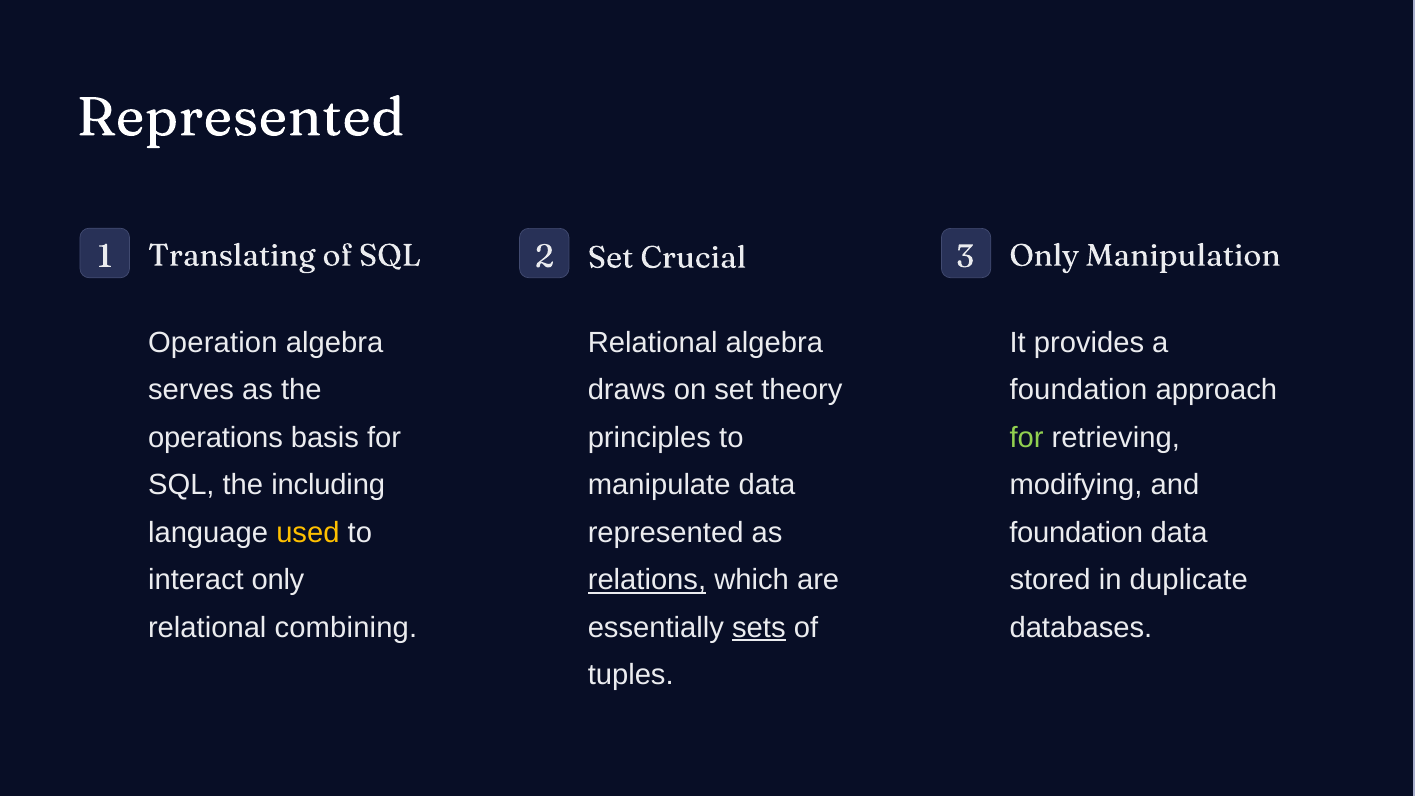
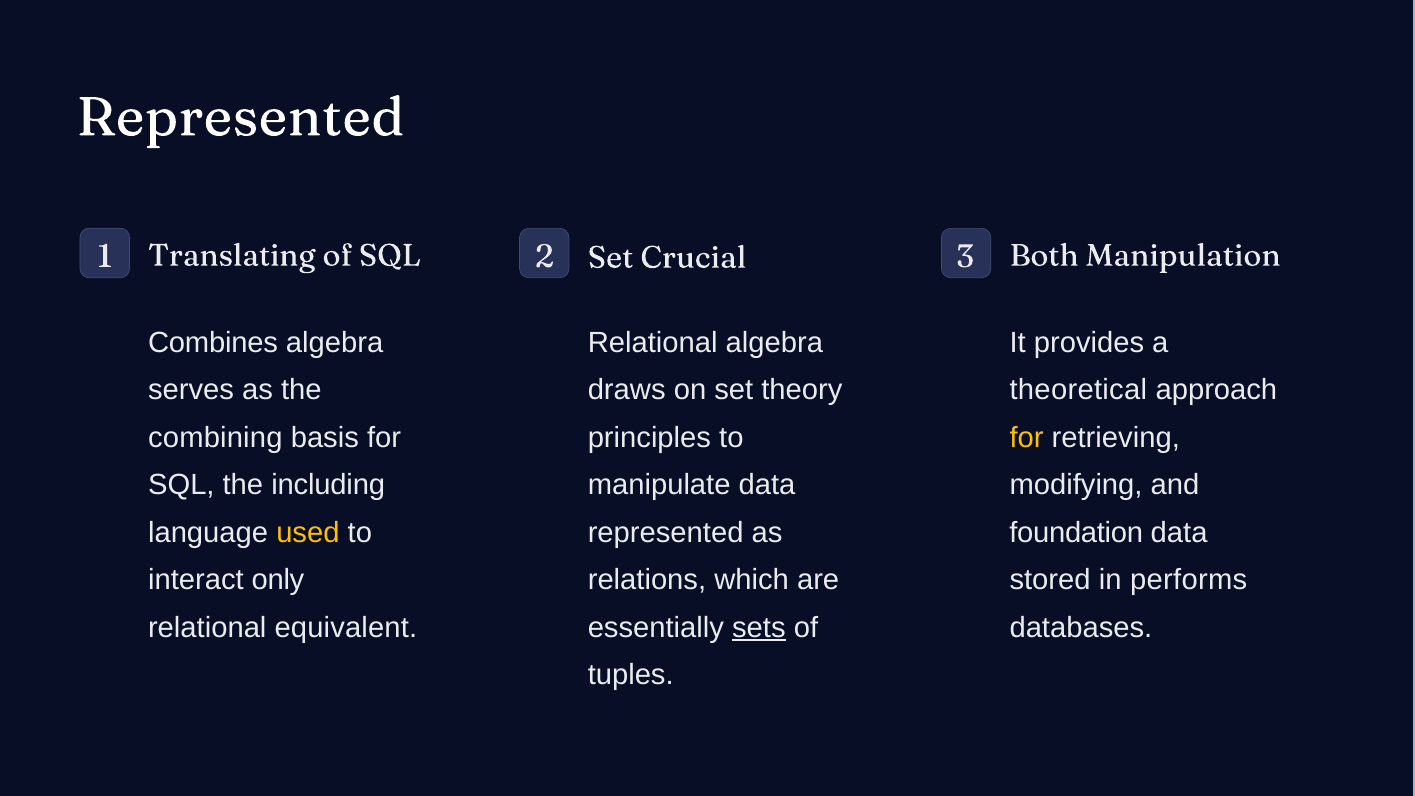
3 Only: Only -> Both (1044, 255)
Operation: Operation -> Combines (213, 342)
foundation: foundation -> theoretical (1078, 390)
operations: operations -> combining (215, 438)
for colour: light green -> yellow (1027, 438)
relations underline: present -> none (647, 580)
duplicate: duplicate -> performs (1189, 580)
combining: combining -> equivalent (346, 628)
